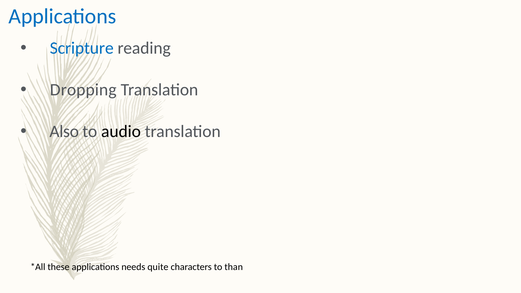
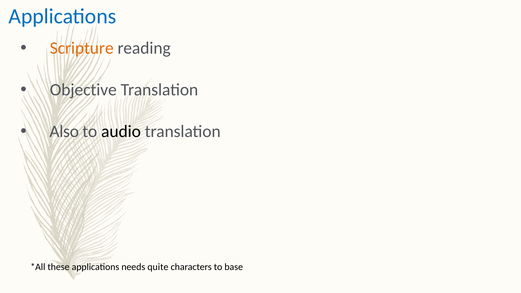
Scripture colour: blue -> orange (82, 48)
Dropping: Dropping -> Objective (83, 90)
than: than -> base (234, 267)
